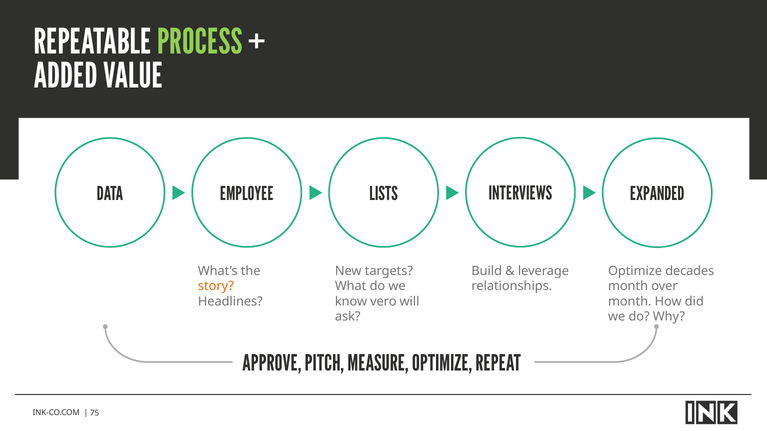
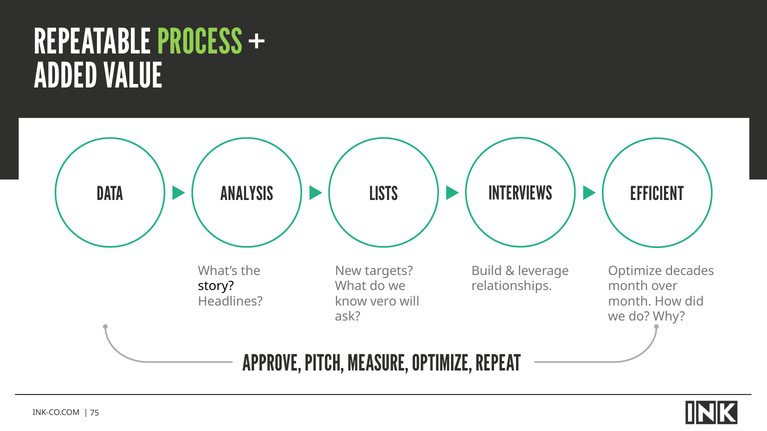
EMPLOYEE: EMPLOYEE -> ANALYSIS (247, 194)
EXPANDED: EXPANDED -> EFFICIENT (657, 194)
story colour: orange -> black (216, 286)
